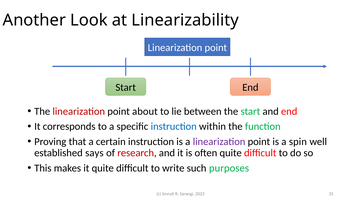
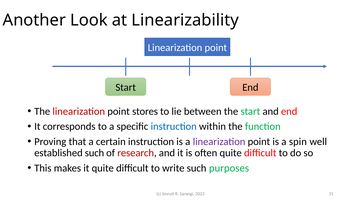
about: about -> stores (145, 111)
established says: says -> such (94, 153)
